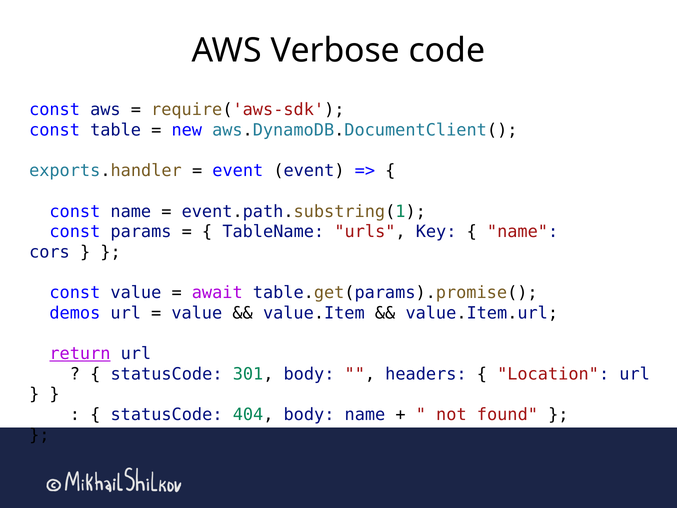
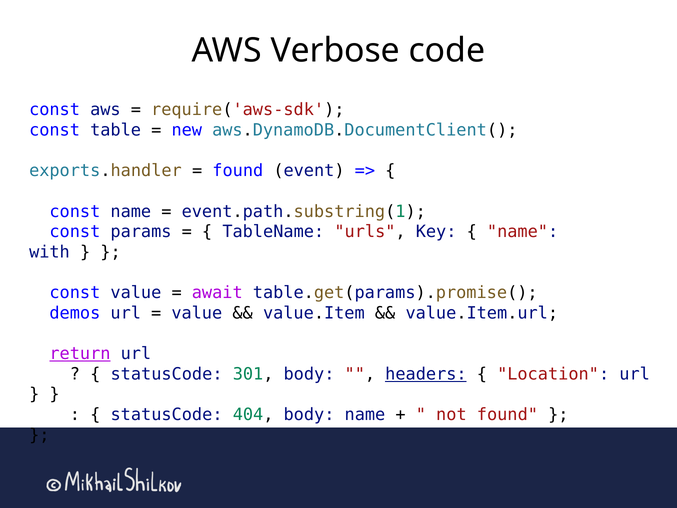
event: event -> found (238, 171)
cors: cors -> with (49, 252)
headers underline: none -> present (426, 374)
